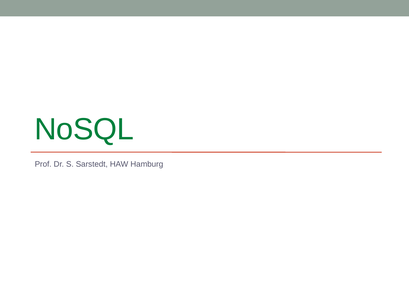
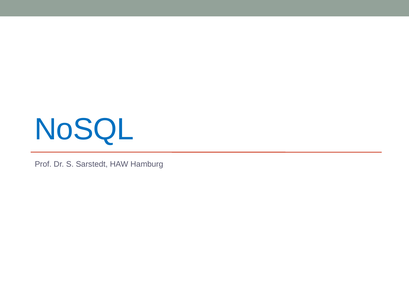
NoSQL colour: green -> blue (84, 129)
